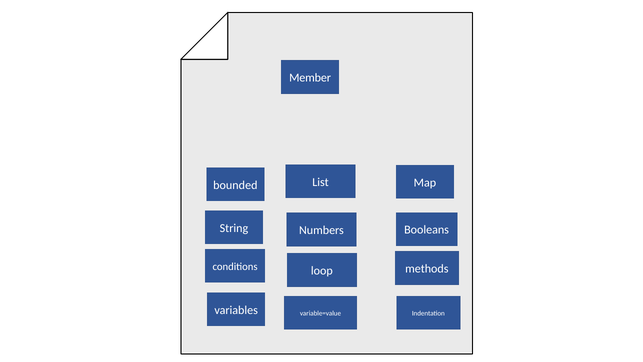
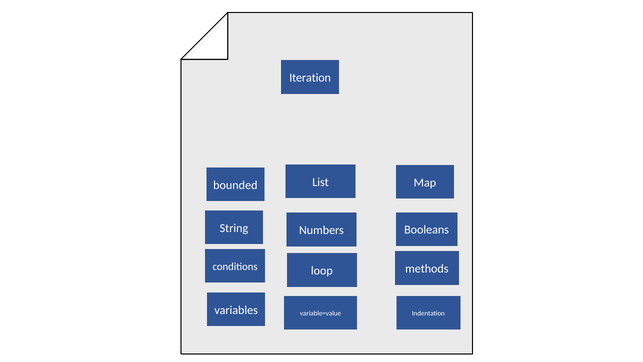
Member: Member -> Iteration (310, 78)
